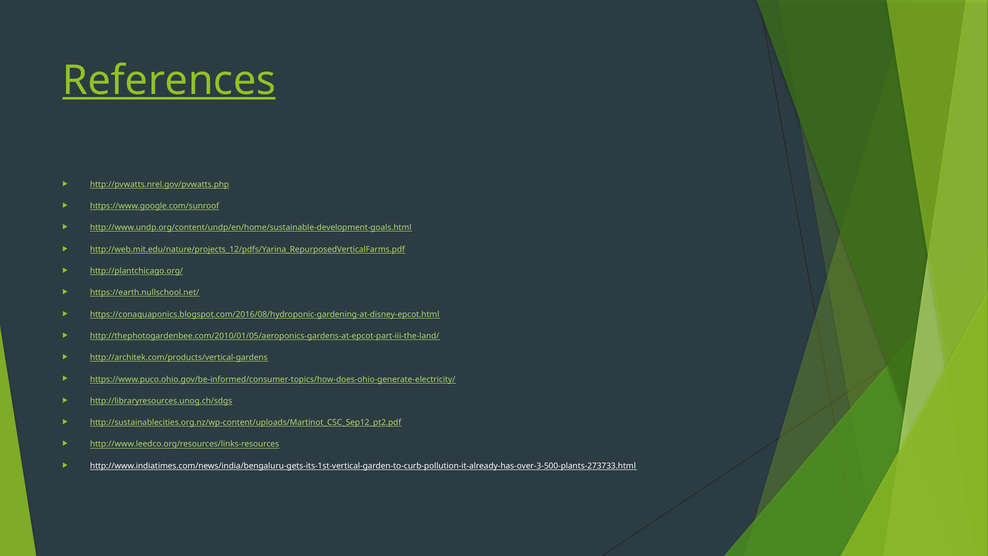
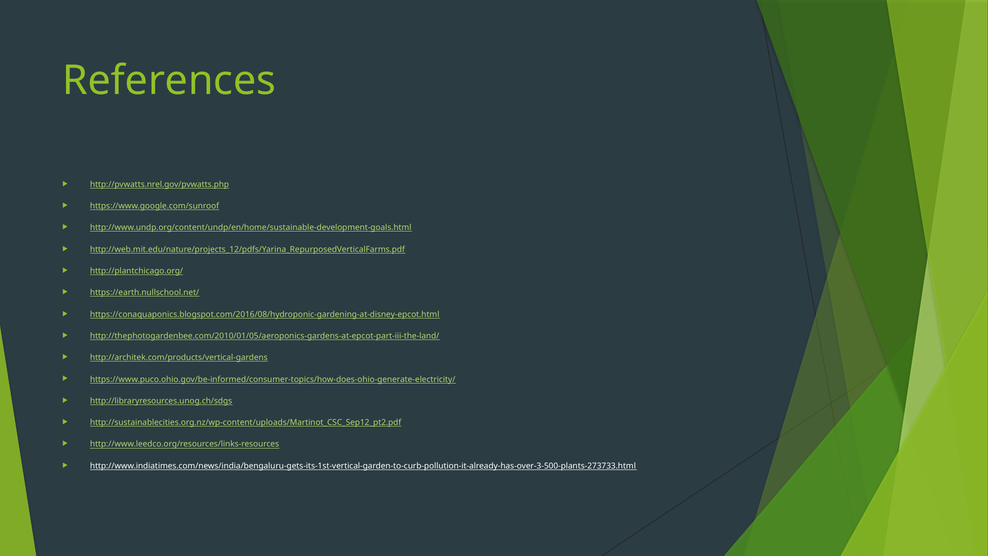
References underline: present -> none (169, 81)
